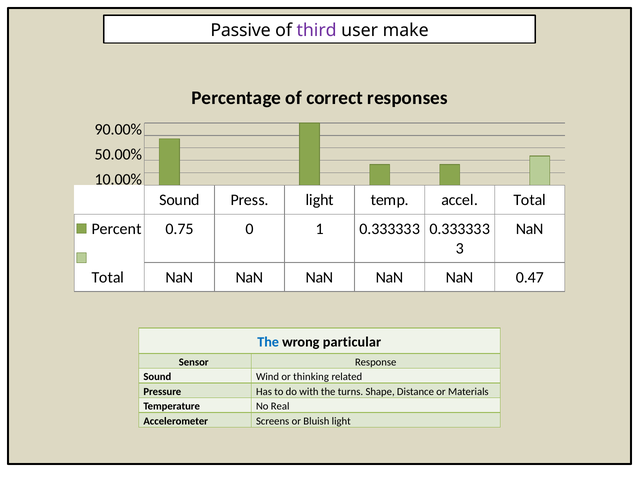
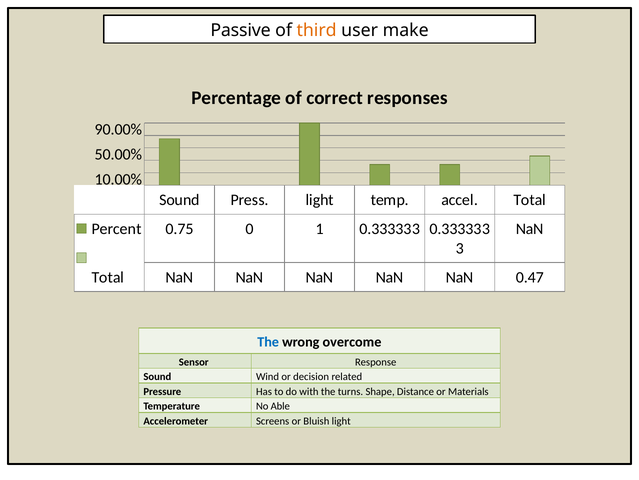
third colour: purple -> orange (317, 30)
particular: particular -> overcome (352, 342)
thinking: thinking -> decision (311, 376)
Real: Real -> Able (280, 406)
